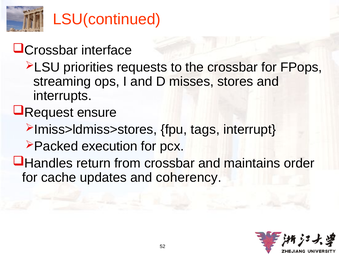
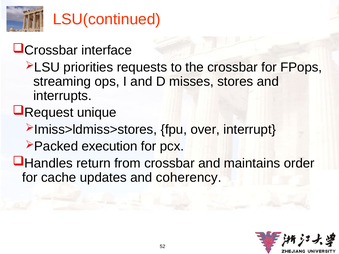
ensure: ensure -> unique (97, 113)
tags: tags -> over (205, 130)
